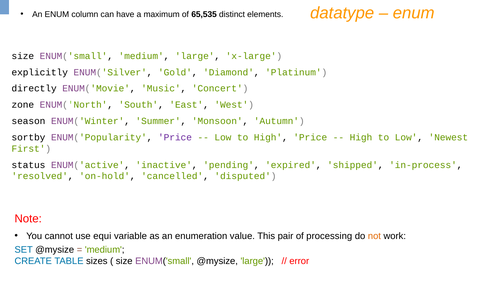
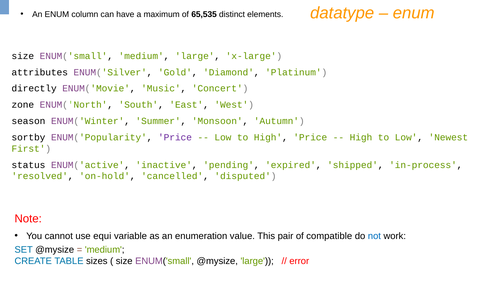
explicitly: explicitly -> attributes (40, 72)
processing: processing -> compatible (329, 236)
not colour: orange -> blue (374, 236)
